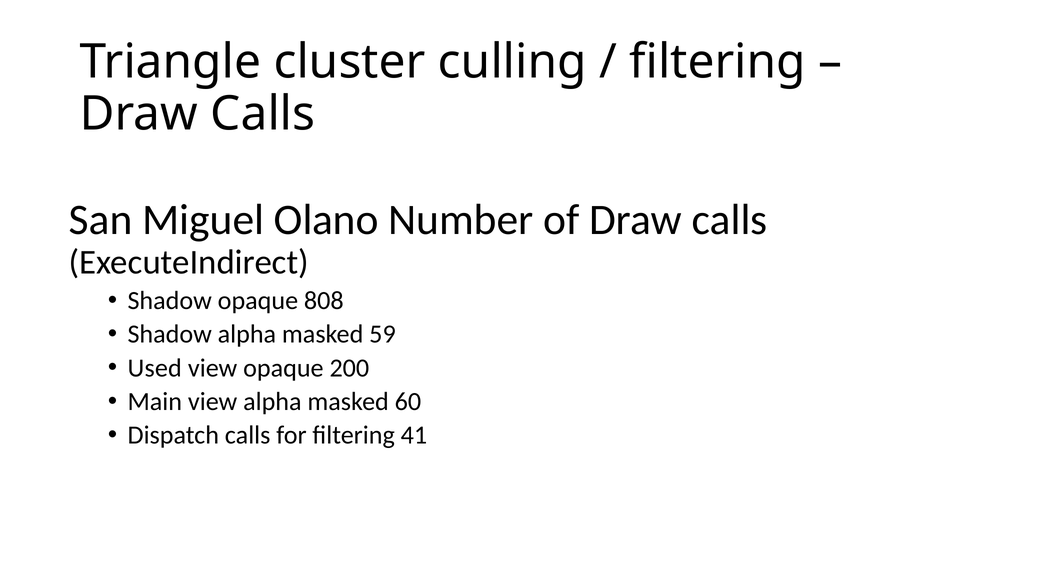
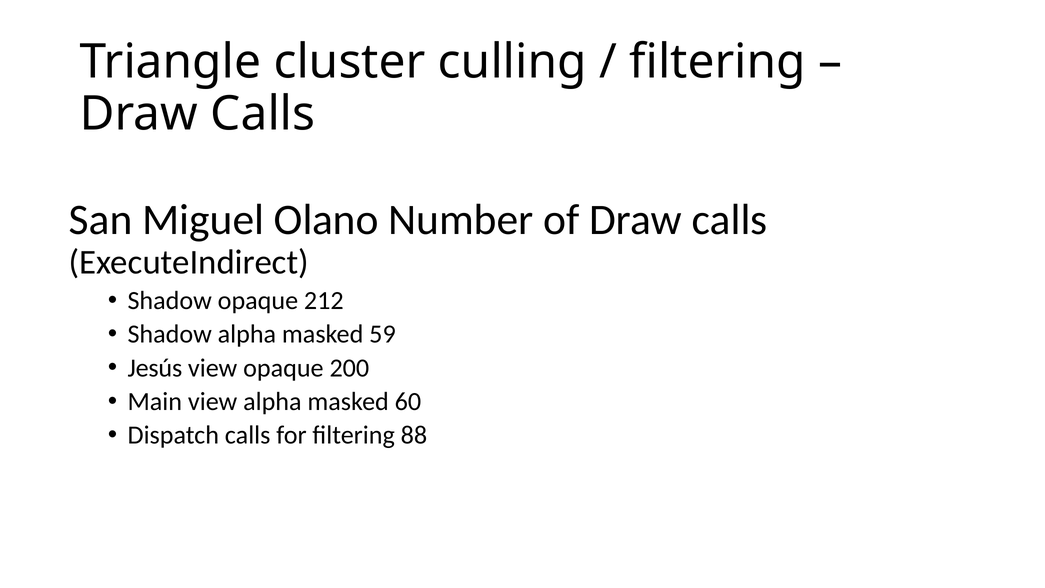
808: 808 -> 212 (324, 301)
Used: Used -> Jesús (155, 368)
41: 41 -> 88 (414, 435)
